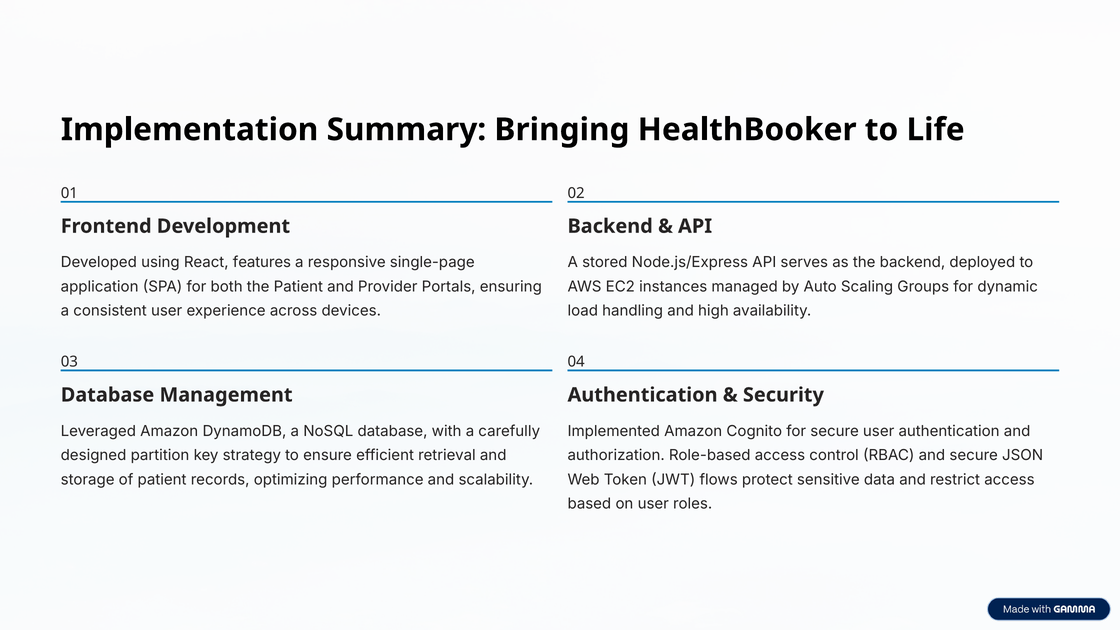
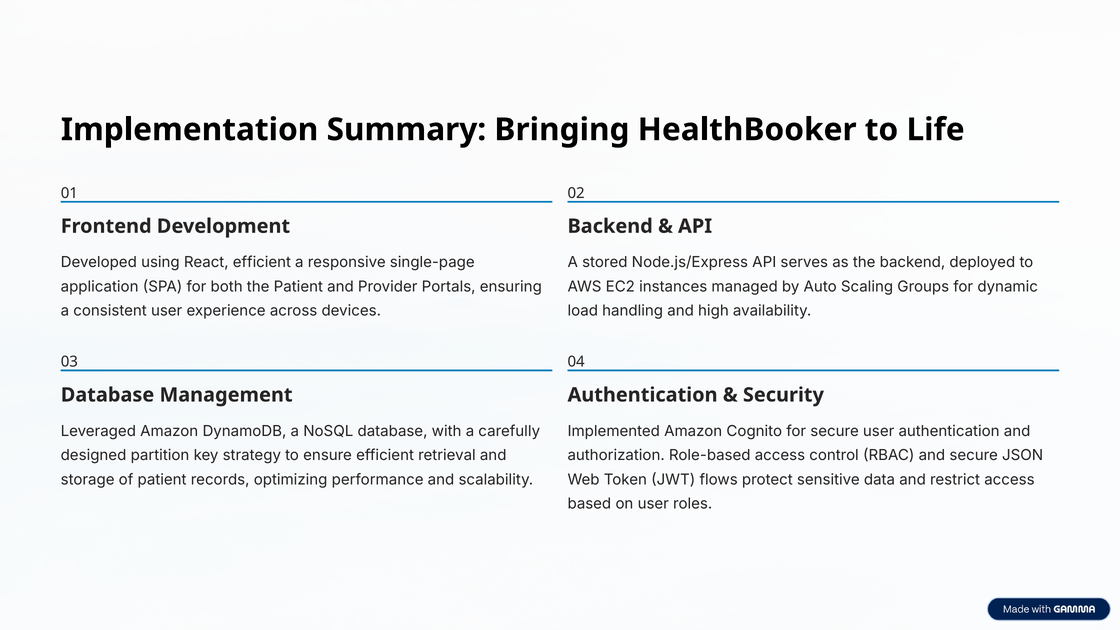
React features: features -> efficient (262, 262)
